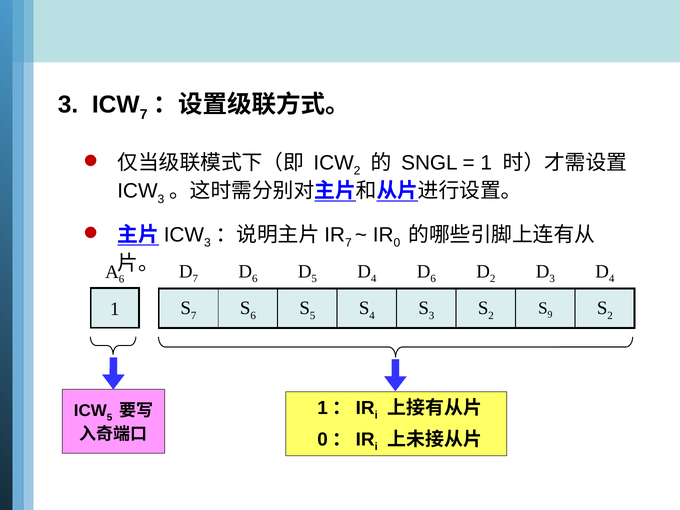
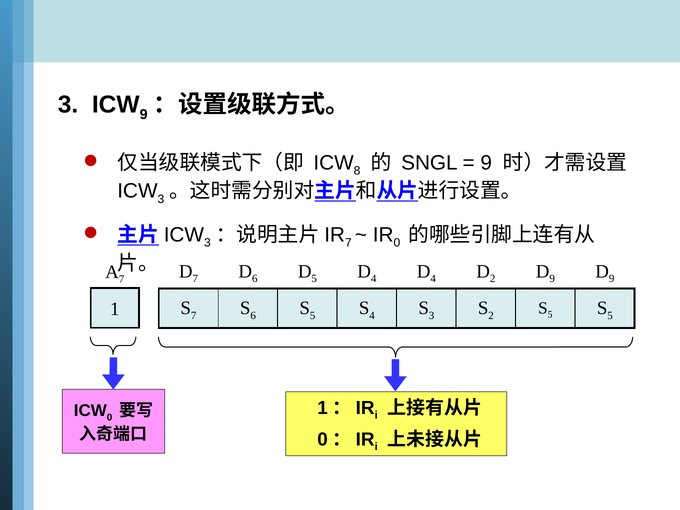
7: 7 -> 9 (144, 114)
2: 2 -> 8 (357, 171)
1: 1 -> 9 (486, 163)
6: 6 -> 4 (433, 279)
3: 3 -> 9 (552, 279)
4: 4 -> 9 (612, 279)
6: 6 -> 7 (122, 279)
9: 9 -> 5 (550, 315)
2: 2 -> 5 (610, 315)
5: 5 -> 0 (110, 417)
